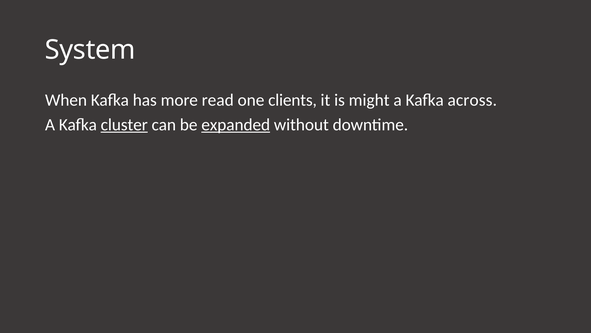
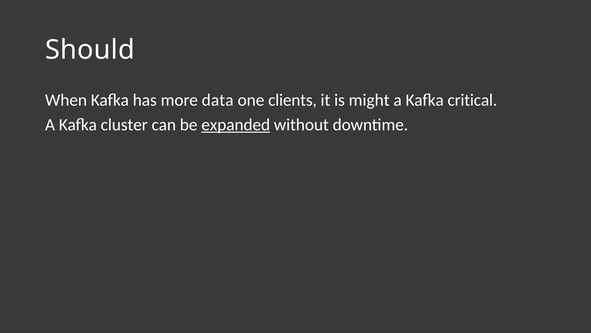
System: System -> Should (90, 50)
read: read -> data (218, 100)
across: across -> critical (472, 100)
cluster underline: present -> none (124, 125)
